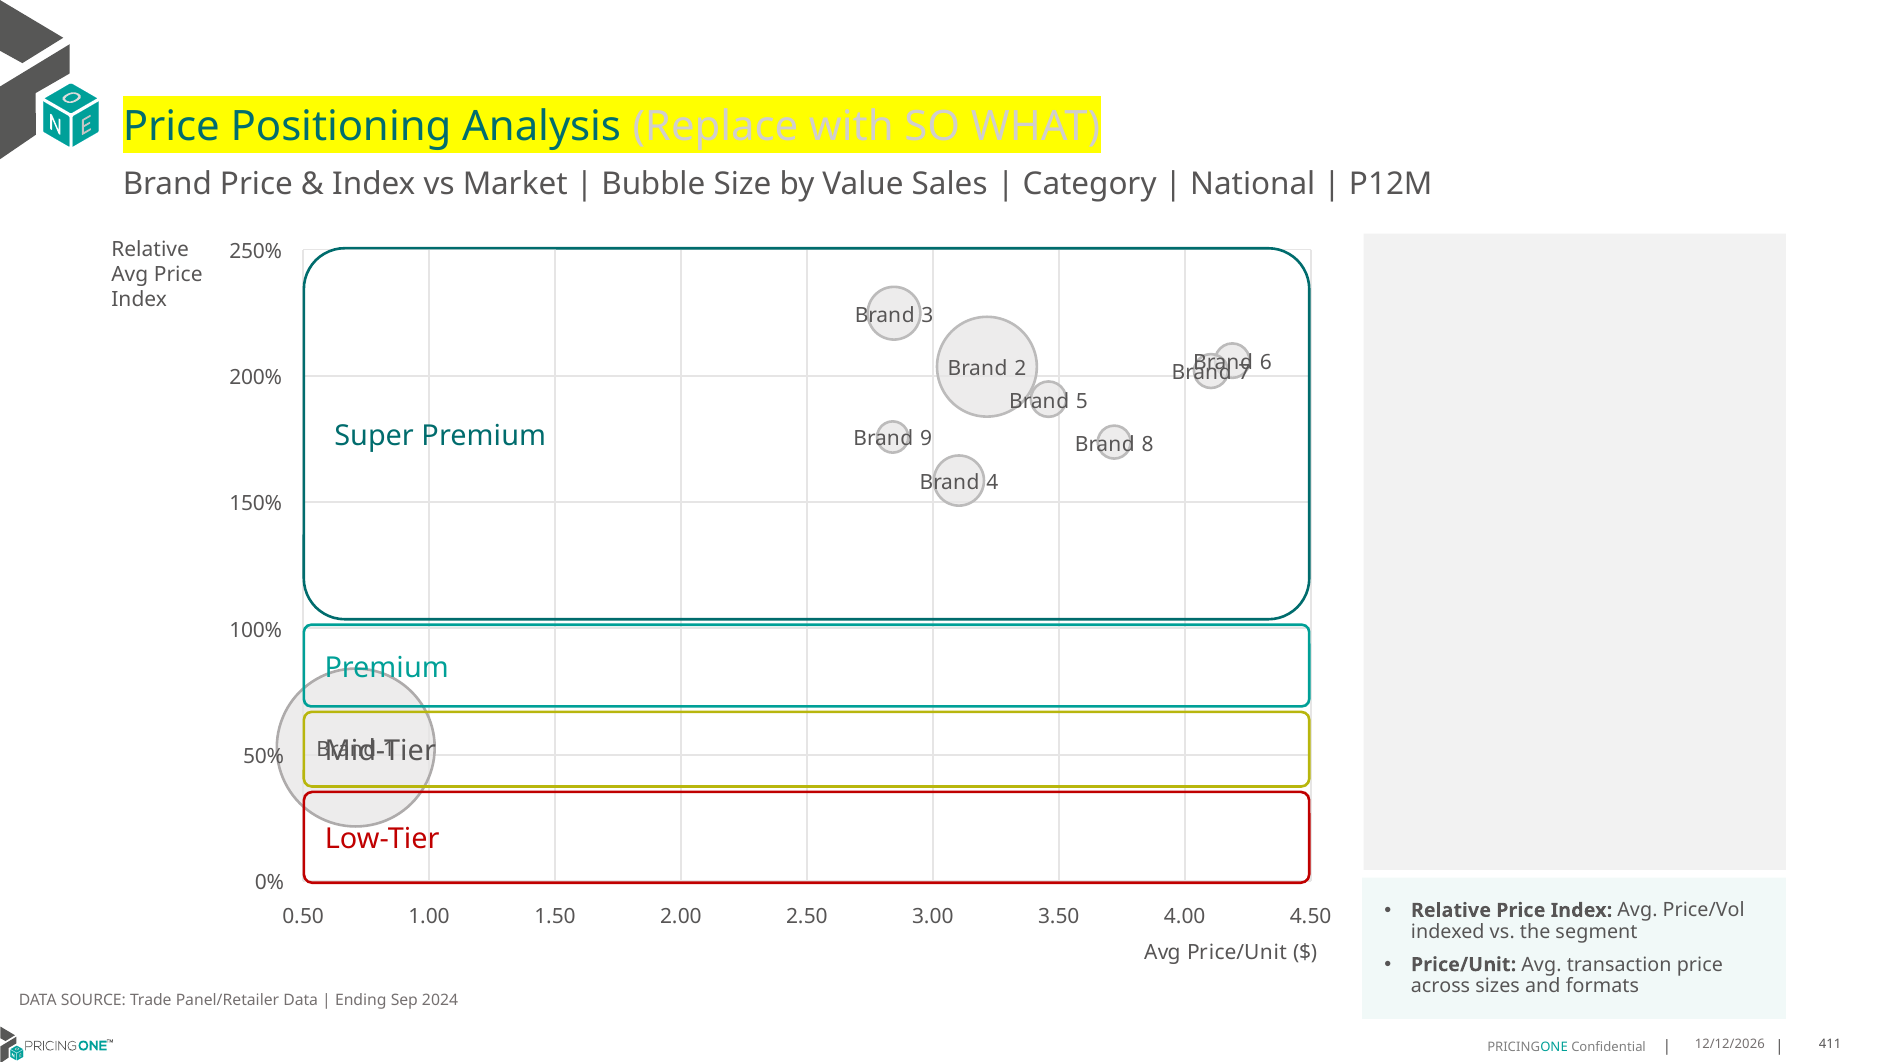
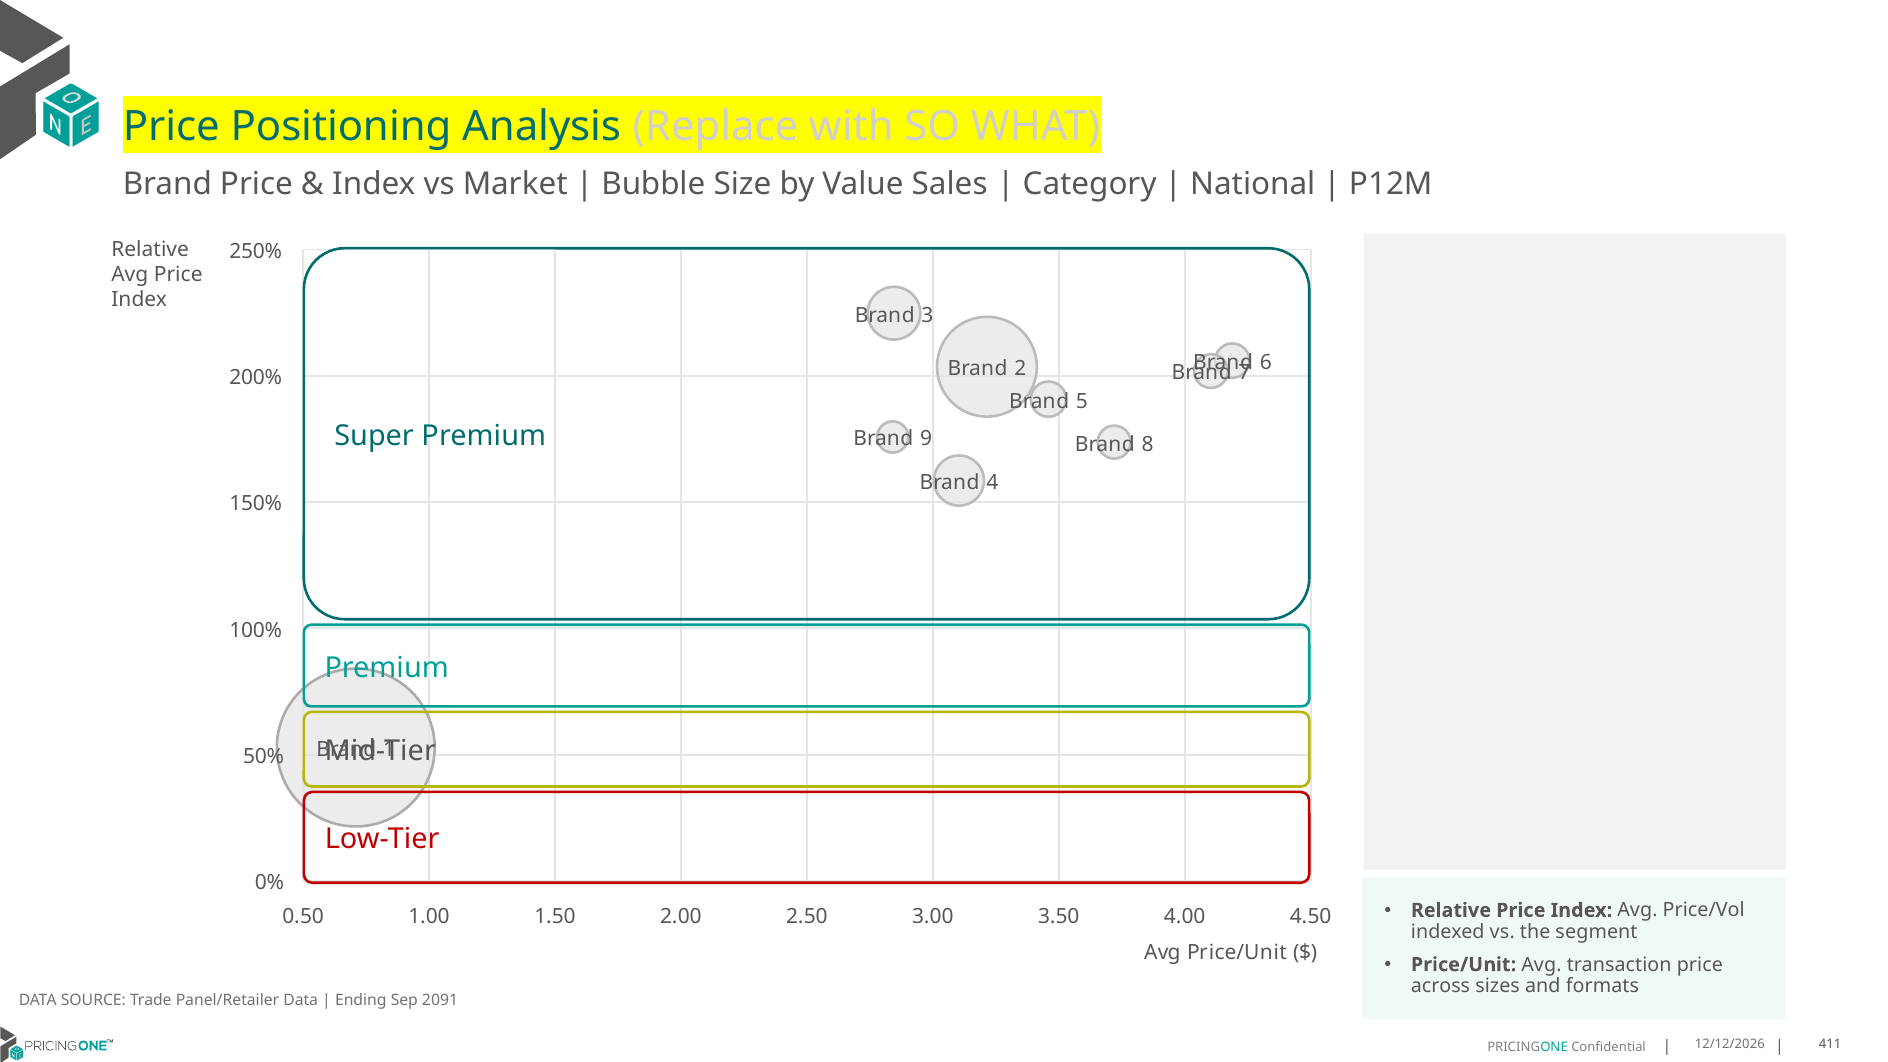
2024: 2024 -> 2091 (440, 1000)
